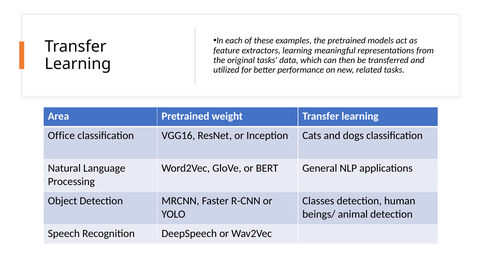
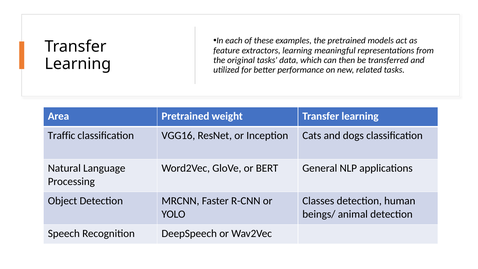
Office: Office -> Traffic (62, 136)
